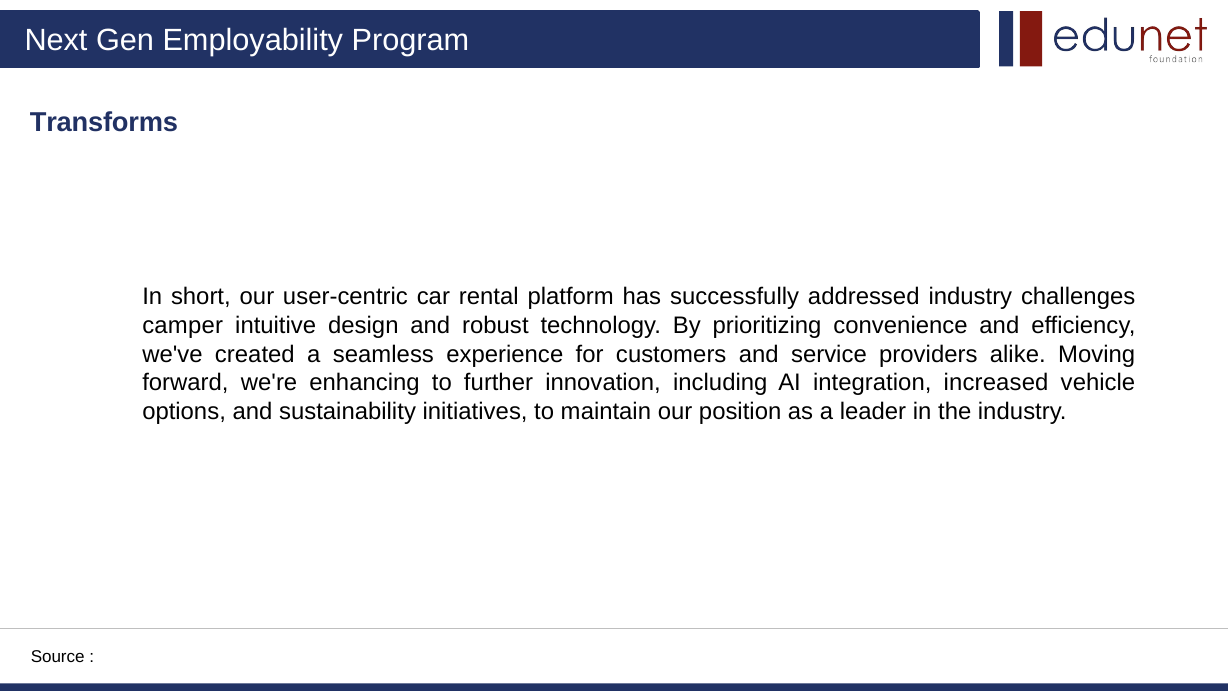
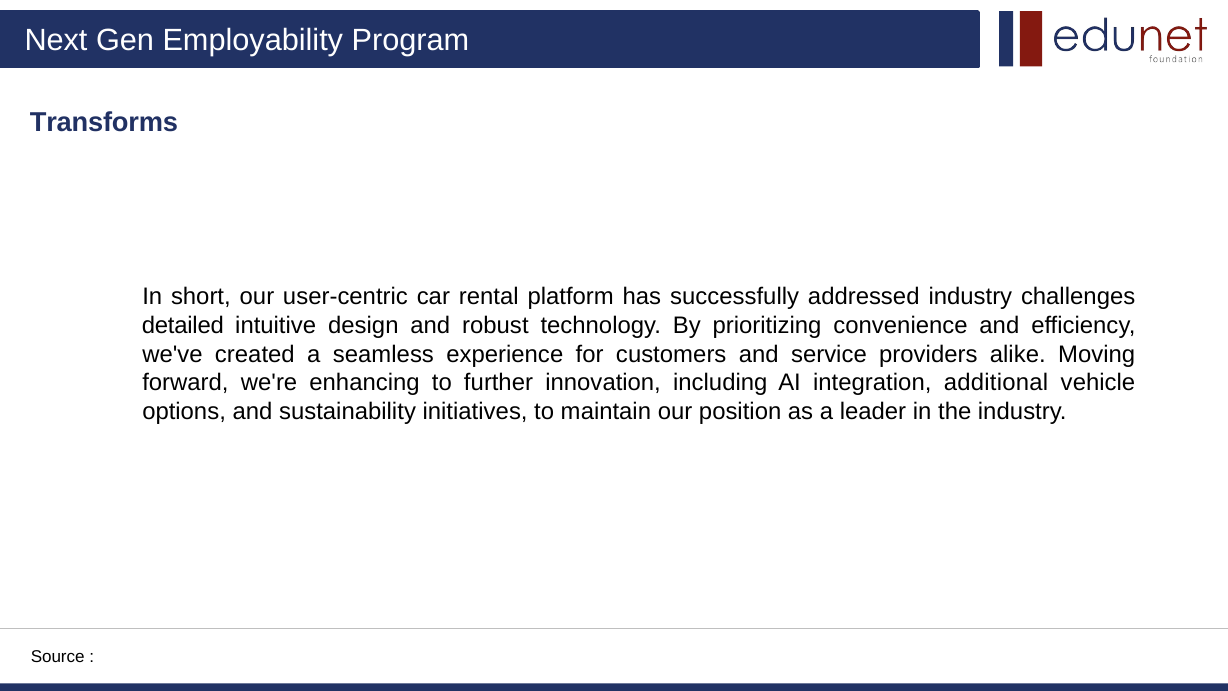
camper: camper -> detailed (183, 326)
increased: increased -> additional (996, 383)
